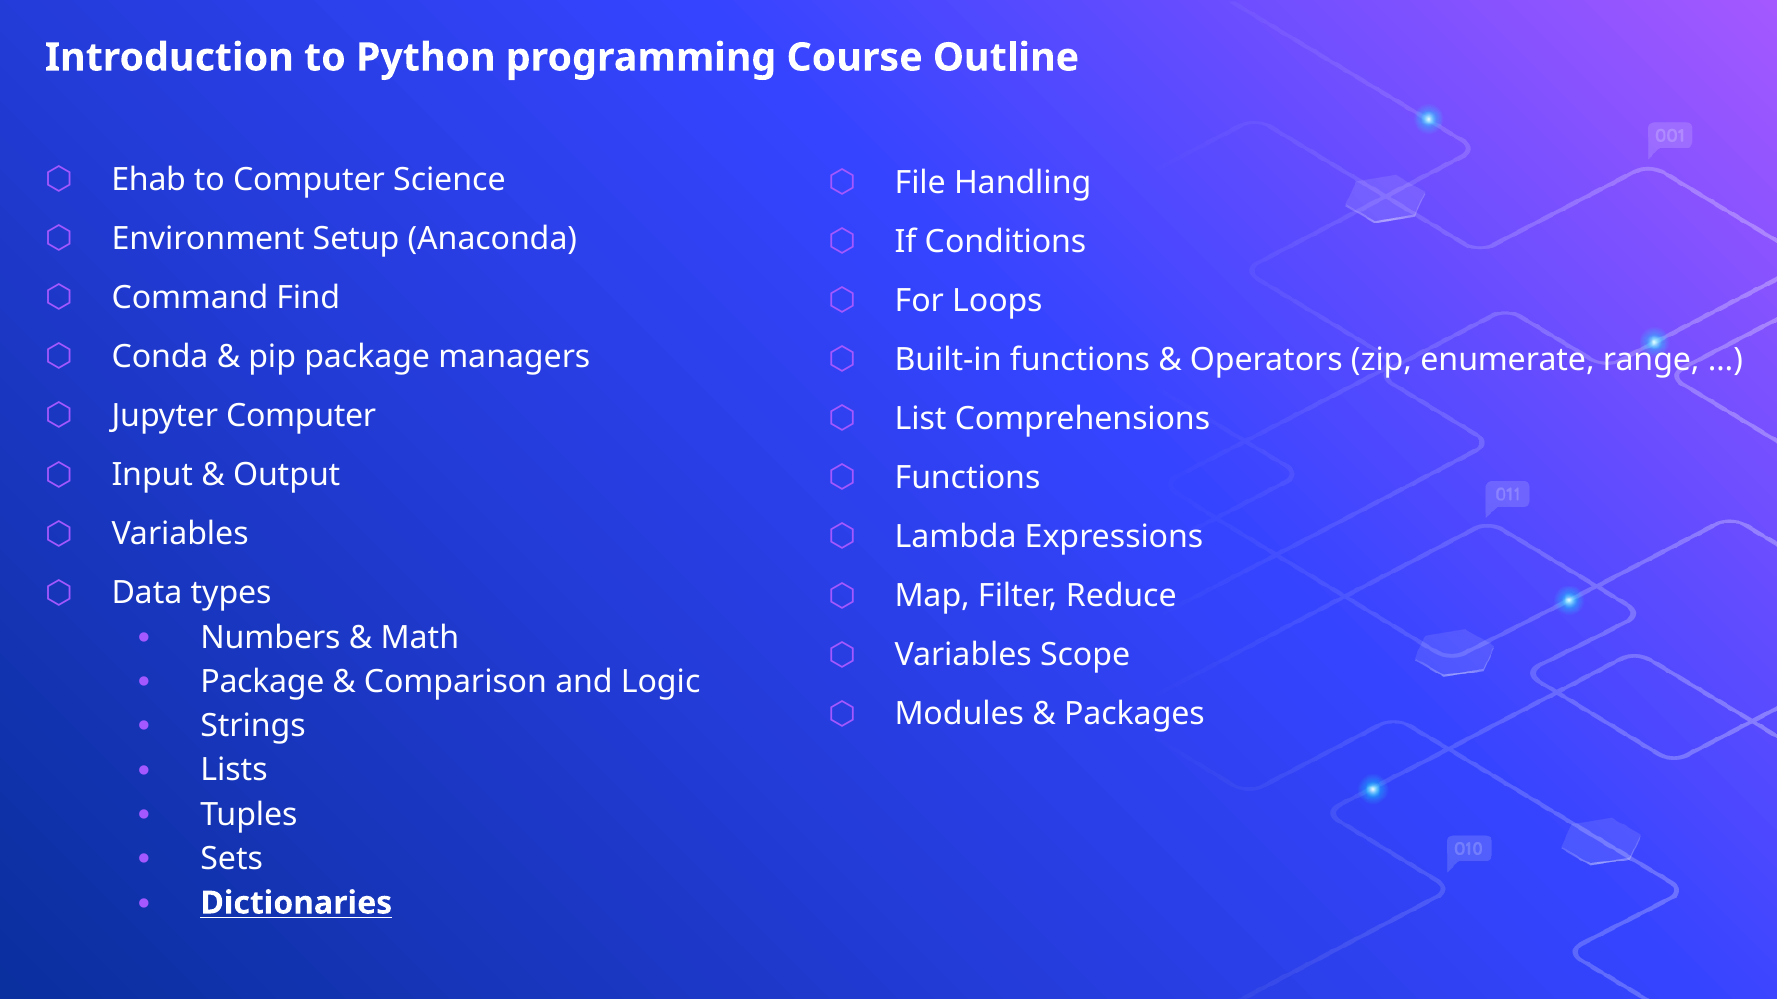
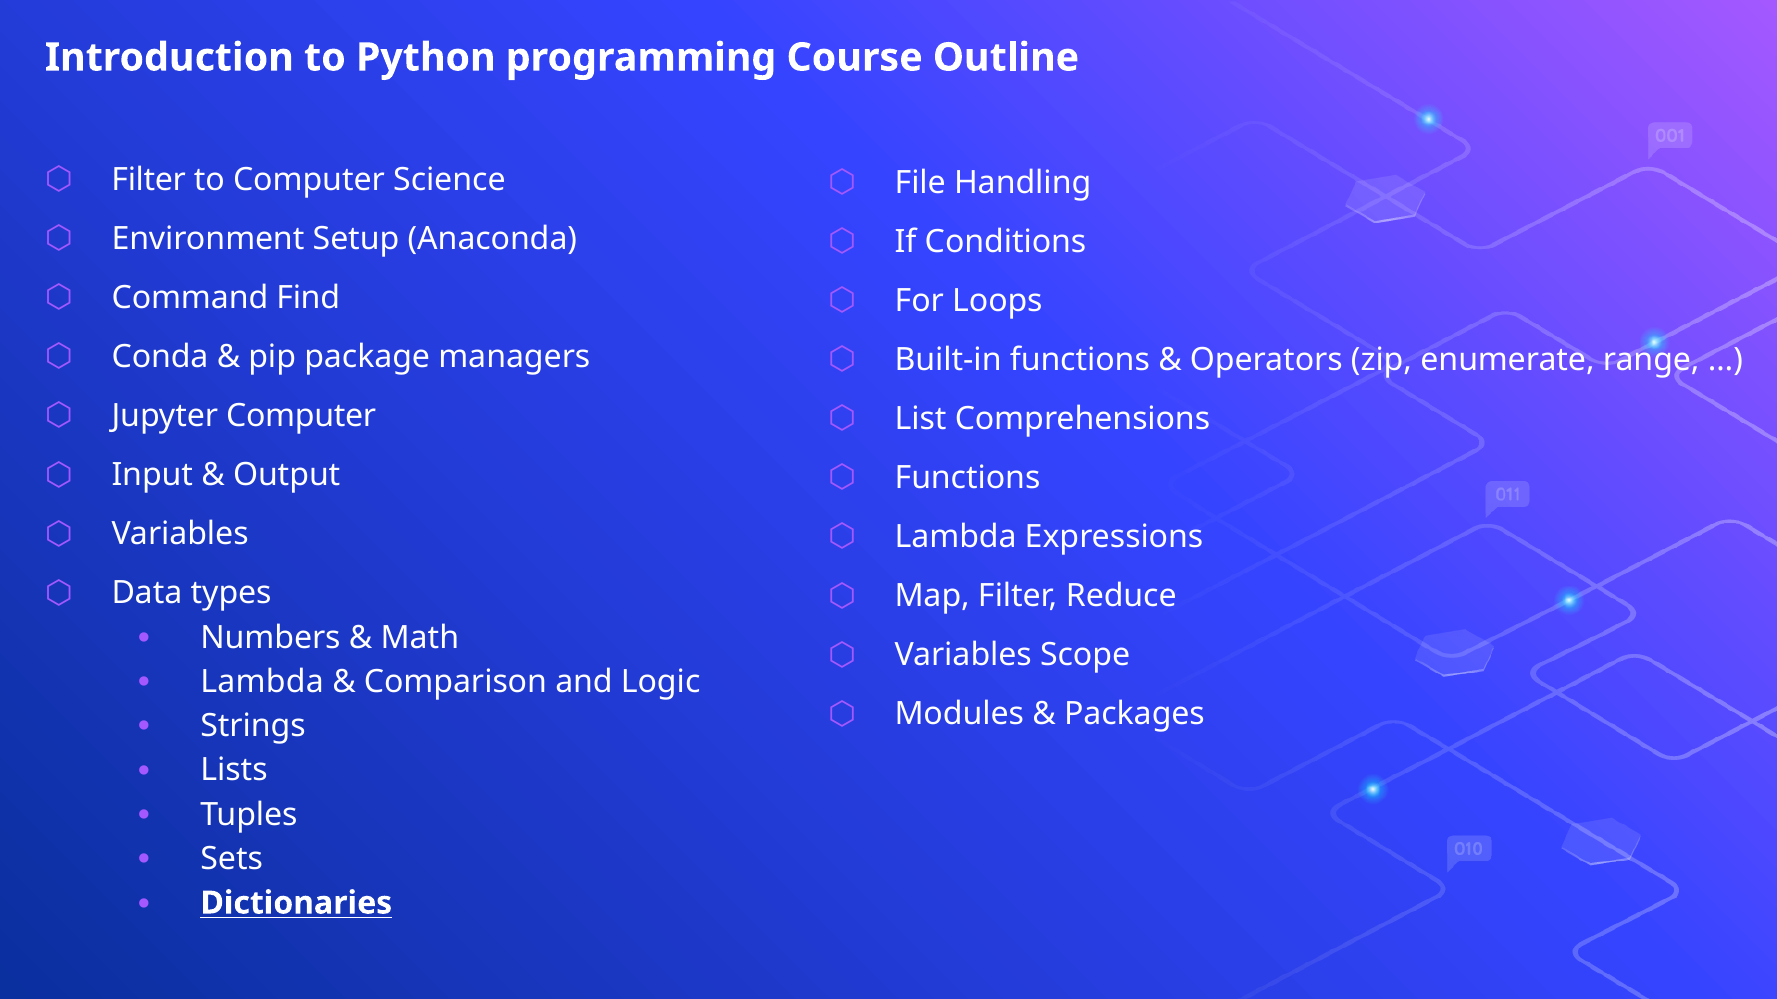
Ehab: Ehab -> Filter (149, 180)
Package: Package -> Lambda (262, 682)
